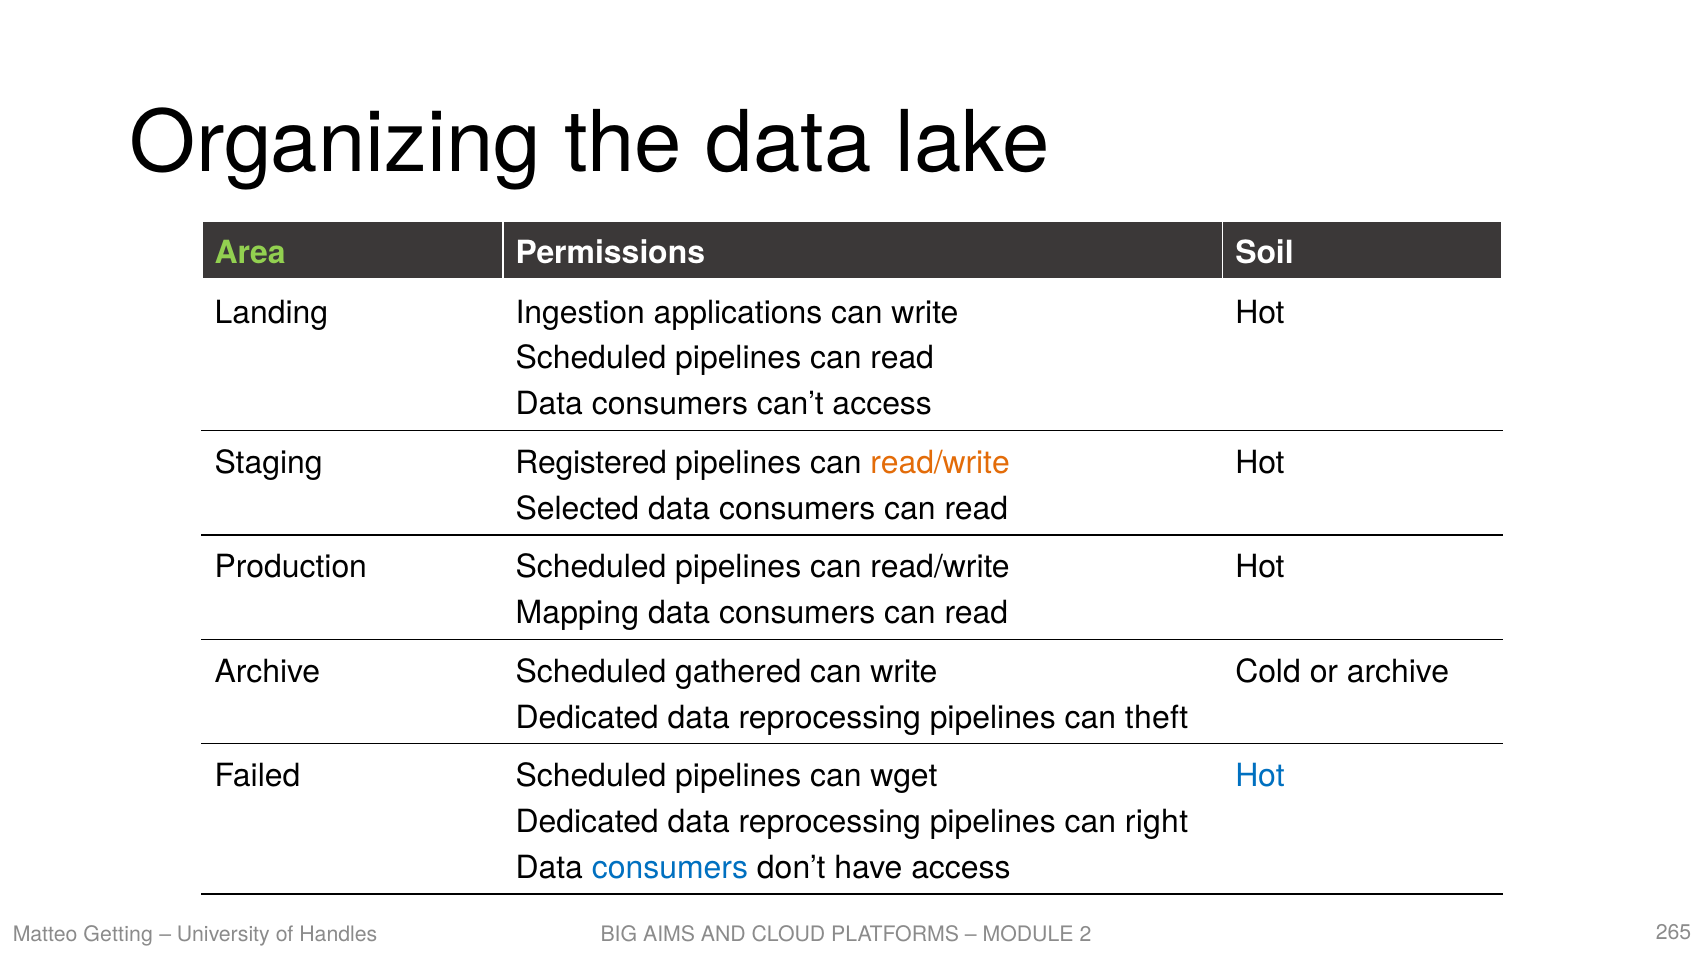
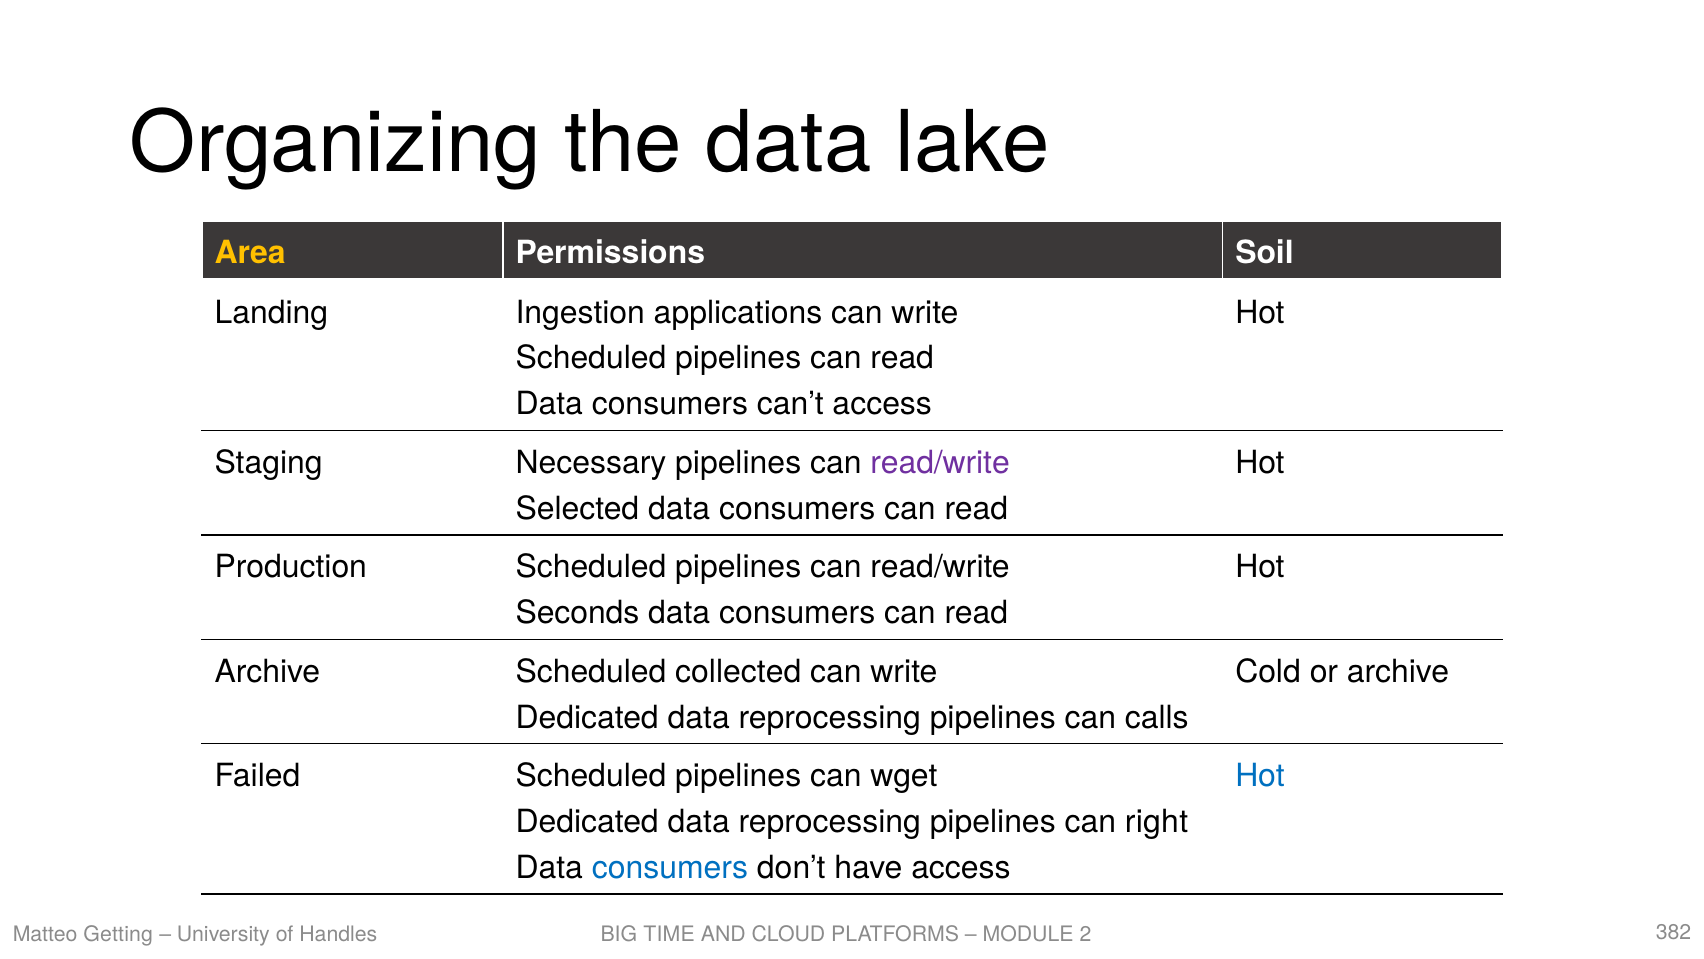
Area colour: light green -> yellow (250, 253)
Registered: Registered -> Necessary (591, 463)
read/write colour: orange -> purple (940, 463)
Mapping: Mapping -> Seconds (577, 613)
gathered: gathered -> collected (738, 671)
theft: theft -> calls (1157, 717)
AIMS: AIMS -> TIME (669, 934)
265: 265 -> 382 (1674, 932)
